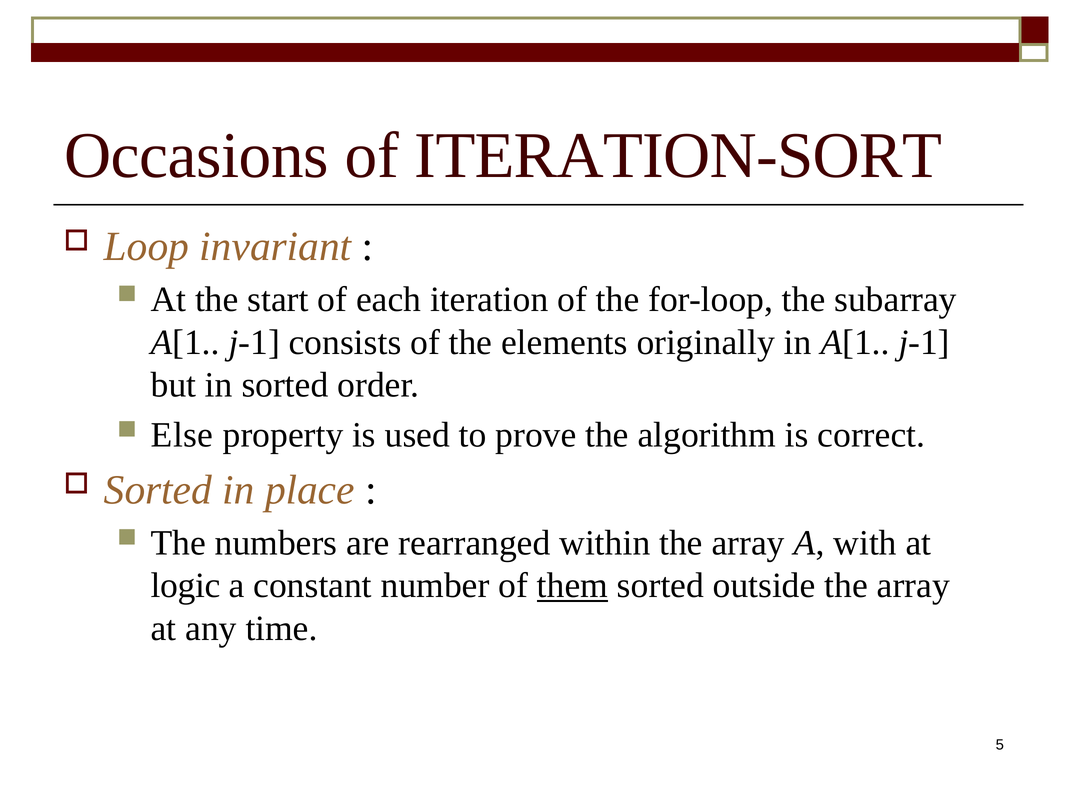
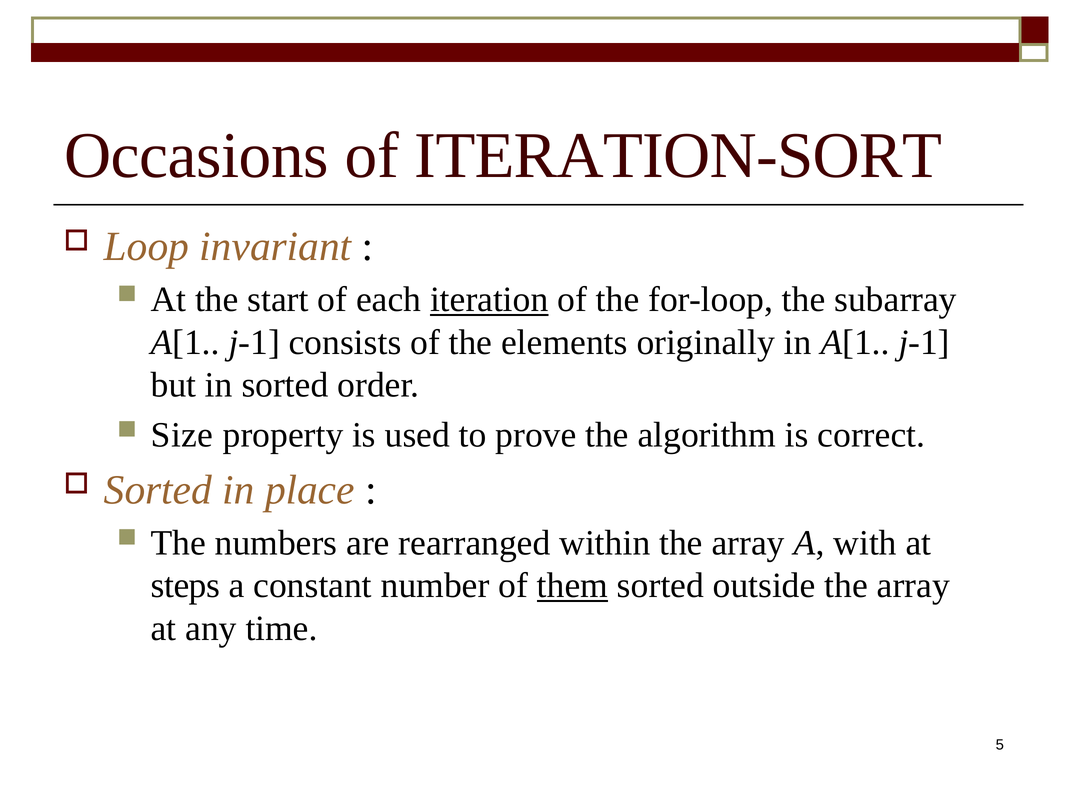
iteration underline: none -> present (489, 300)
Else: Else -> Size (182, 435)
logic: logic -> steps (185, 586)
